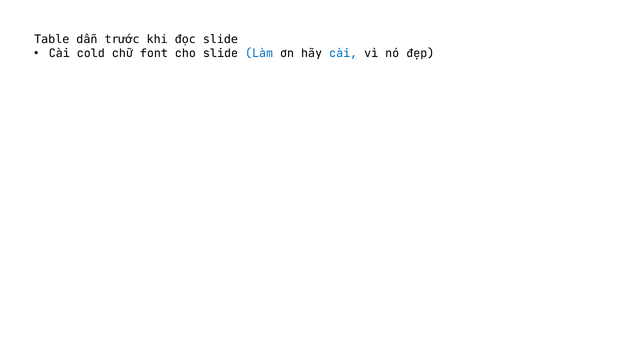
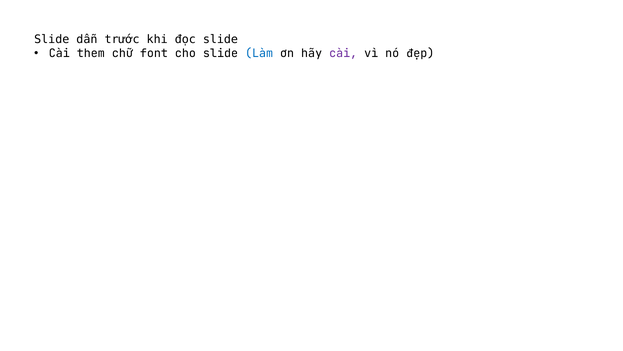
Table: Table -> Slide (52, 39)
cold: cold -> them (91, 53)
cài colour: blue -> purple (343, 53)
